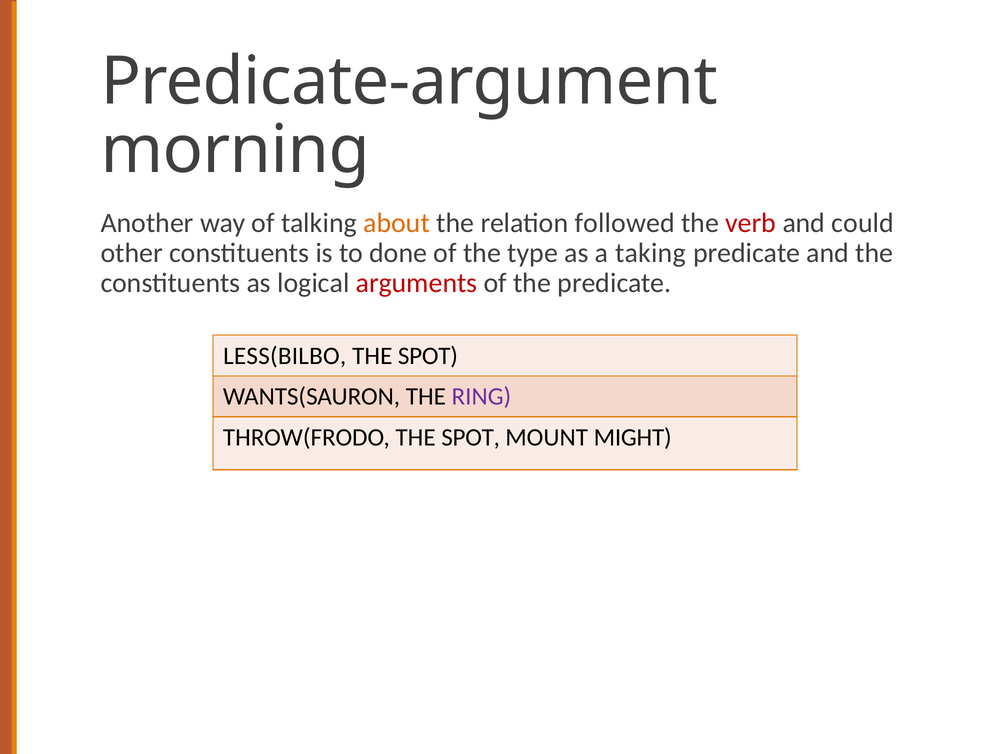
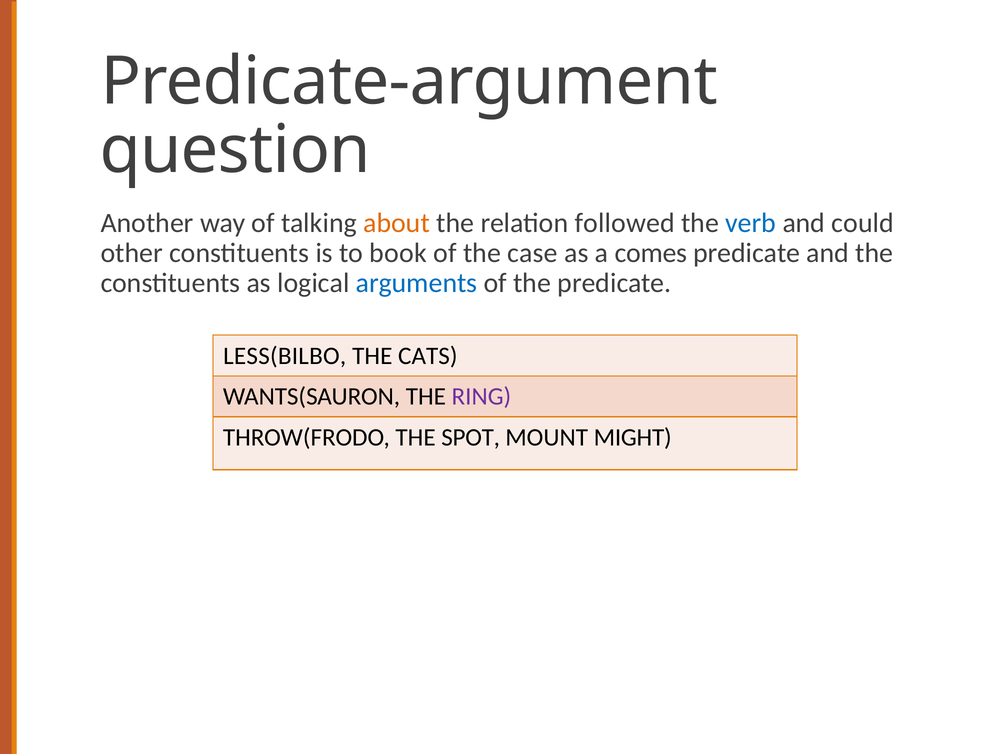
morning: morning -> question (235, 150)
verb colour: red -> blue (751, 223)
done: done -> book (398, 253)
type: type -> case (533, 253)
taking: taking -> comes (651, 253)
arguments colour: red -> blue (417, 283)
SPOT: SPOT -> CATS (428, 356)
